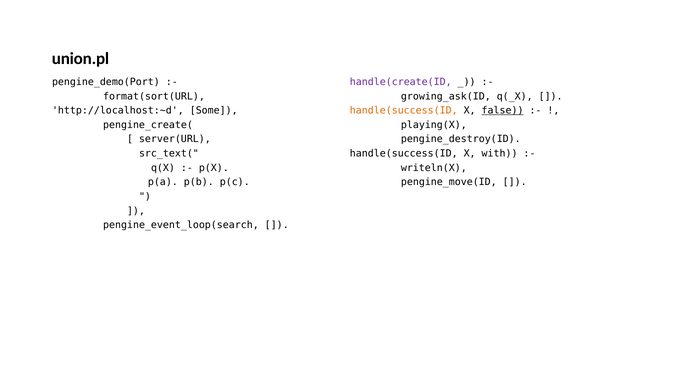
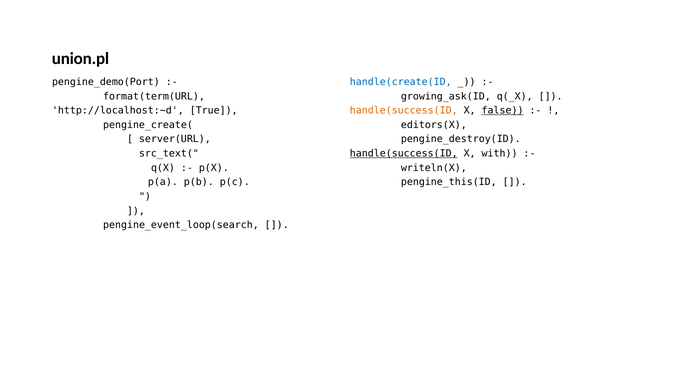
handle(create(ID colour: purple -> blue (401, 82)
format(sort(URL: format(sort(URL -> format(term(URL (154, 96)
Some: Some -> True (214, 111)
playing(X: playing(X -> editors(X (434, 125)
handle(success(ID underline: none -> present (404, 154)
pengine_move(ID: pengine_move(ID -> pengine_this(ID (449, 182)
